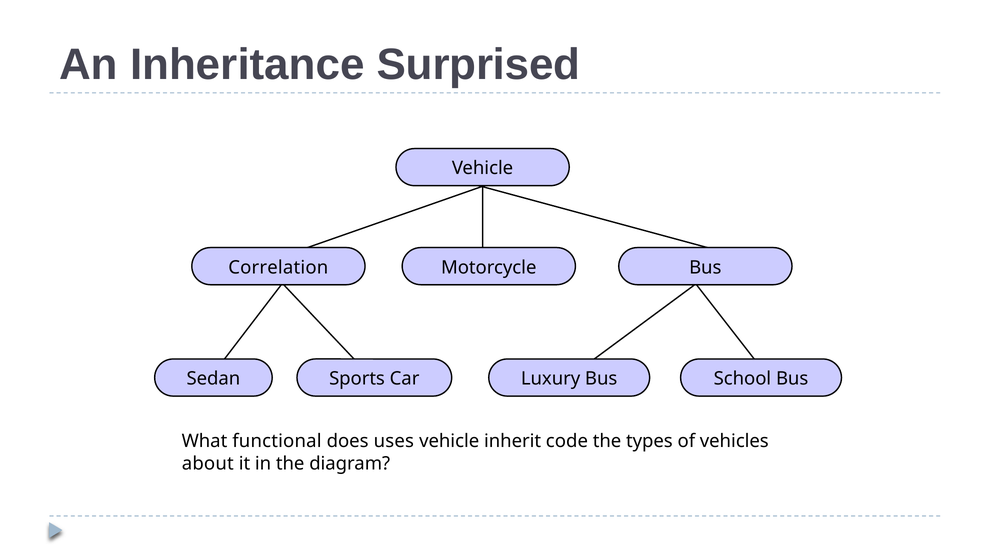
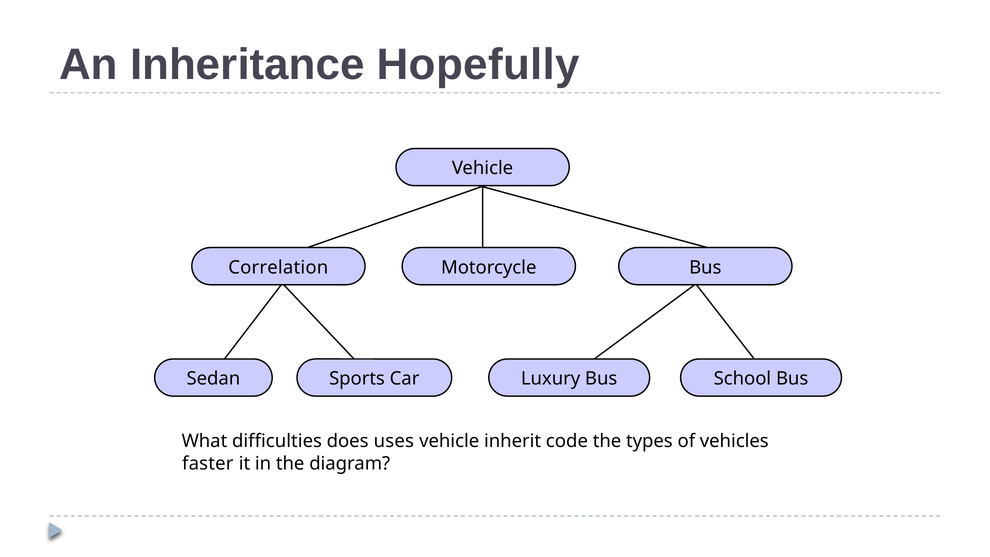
Surprised: Surprised -> Hopefully (478, 65)
functional: functional -> difficulties (277, 441)
about: about -> faster (208, 464)
